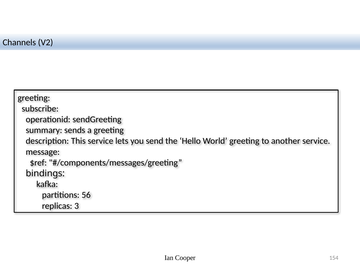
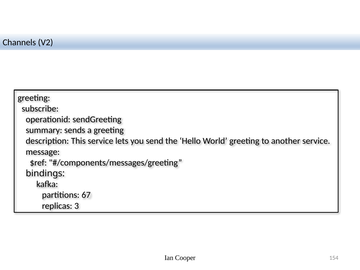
56: 56 -> 67 (86, 195)
